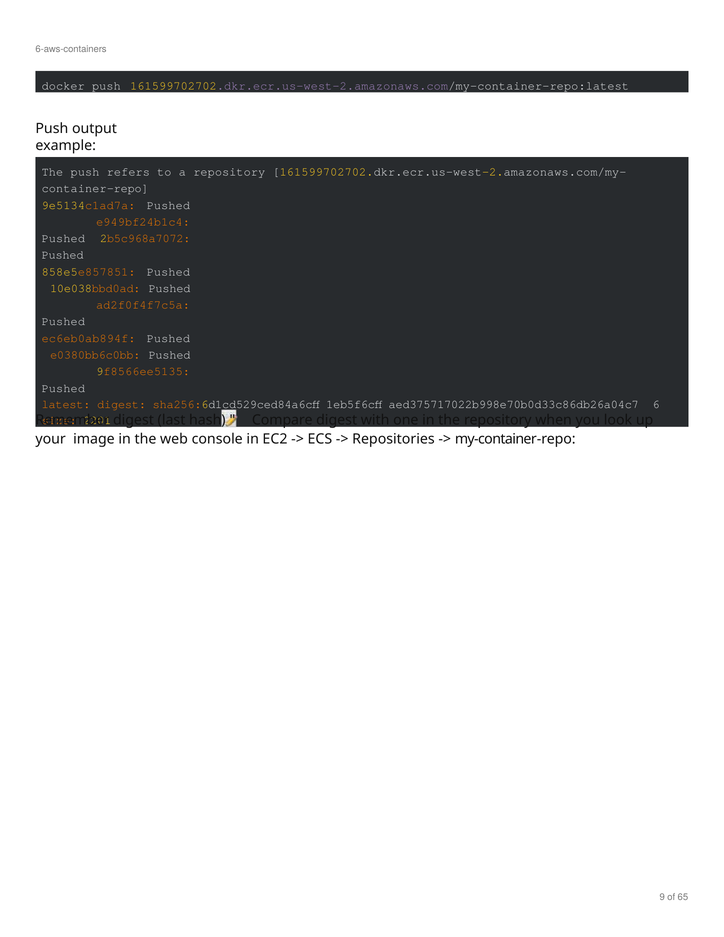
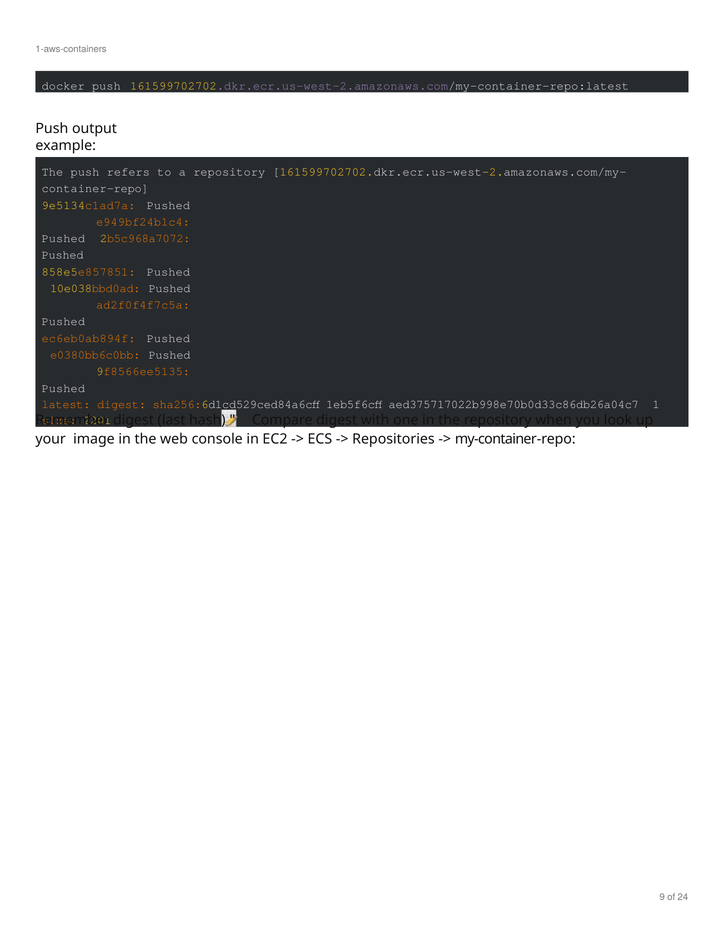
6-aws-containers: 6-aws-containers -> 1-aws-containers (71, 49)
6: 6 -> 1 (656, 404)
65: 65 -> 24 (683, 897)
